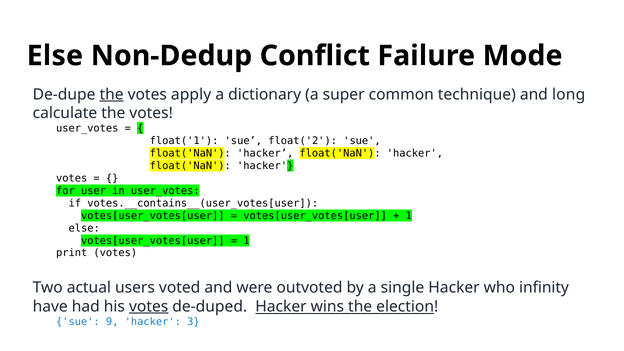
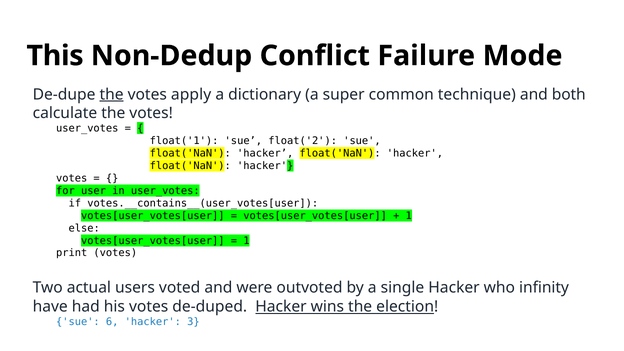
Else: Else -> This (55, 56)
long: long -> both (569, 94)
votes underline: present -> none (149, 306)
9: 9 -> 6 (112, 322)
